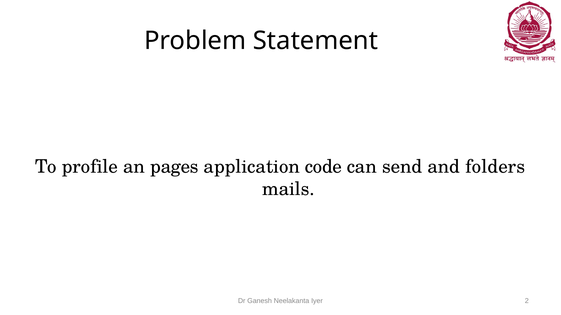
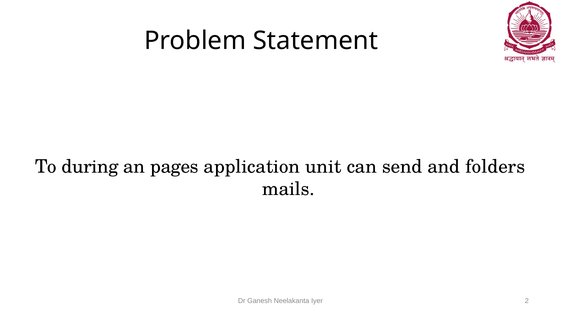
profile: profile -> during (90, 167)
code: code -> unit (323, 167)
